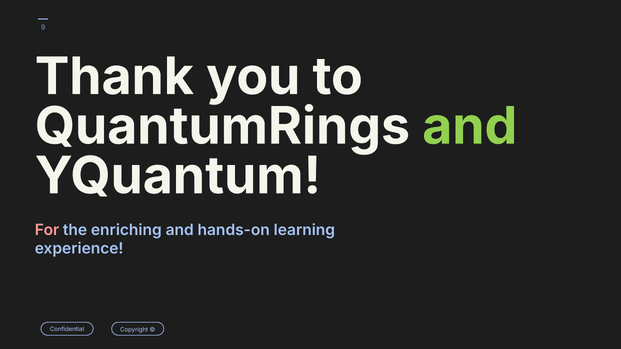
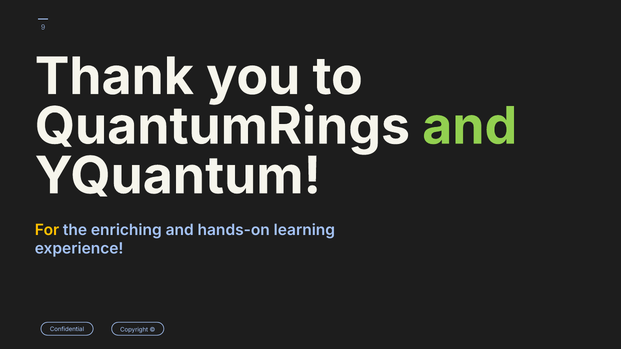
For colour: pink -> yellow (47, 230)
